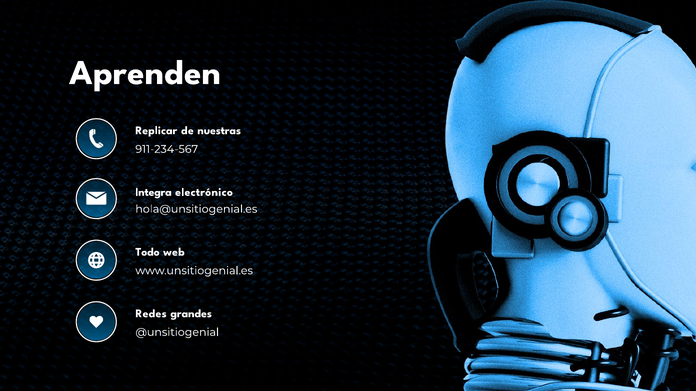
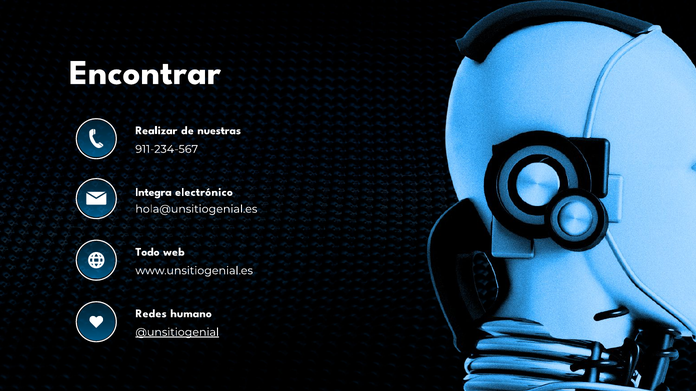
Aprenden: Aprenden -> Encontrar (145, 73)
Replicar: Replicar -> Realizar (156, 131)
grandes: grandes -> humano (191, 314)
@unsitiogenial underline: none -> present (177, 333)
